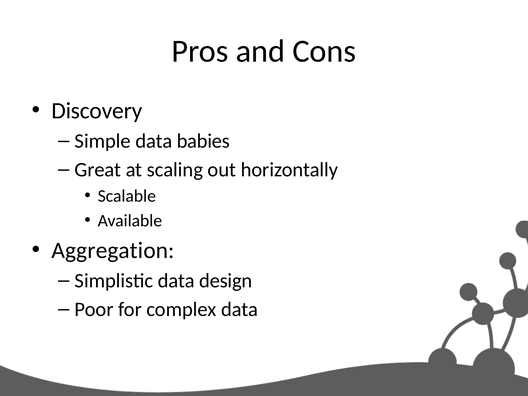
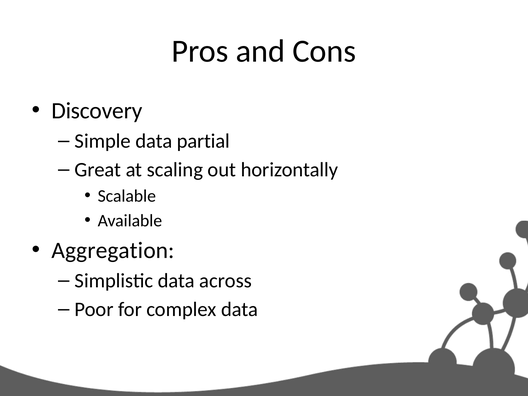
babies: babies -> partial (203, 141)
design: design -> across (226, 281)
